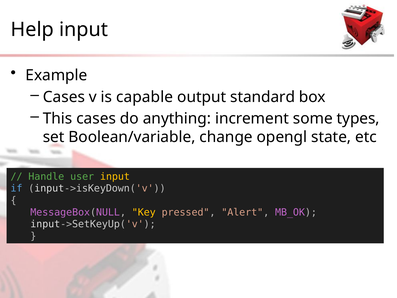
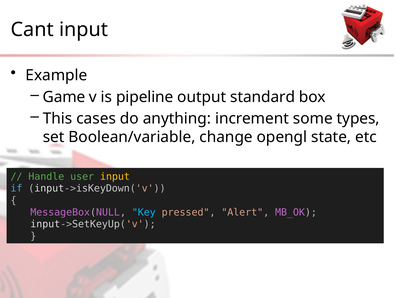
Help: Help -> Cant (32, 30)
Cases: Cases -> Game (64, 97)
capable: capable -> pipeline (145, 97)
Key colour: yellow -> light blue (144, 212)
